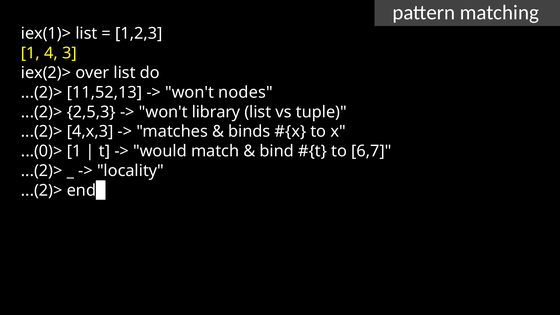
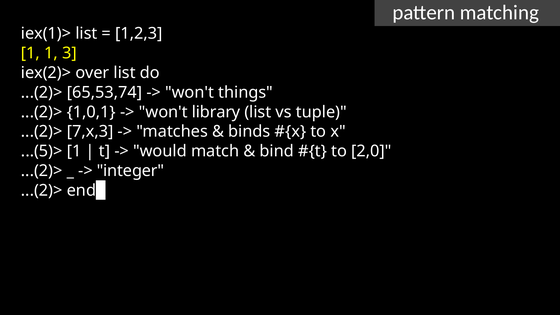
1 4: 4 -> 1 (51, 53)
11,52,13: 11,52,13 -> 65,53,74 (104, 92)
nodes: nodes -> things (246, 92)
2,5,3: 2,5,3 -> 1,0,1 (91, 112)
4,x,3: 4,x,3 -> 7,x,3 (90, 132)
...(0)>: ...(0)> -> ...(5)> (42, 151)
6,7: 6,7 -> 2,0 (371, 151)
locality: locality -> integer (130, 171)
